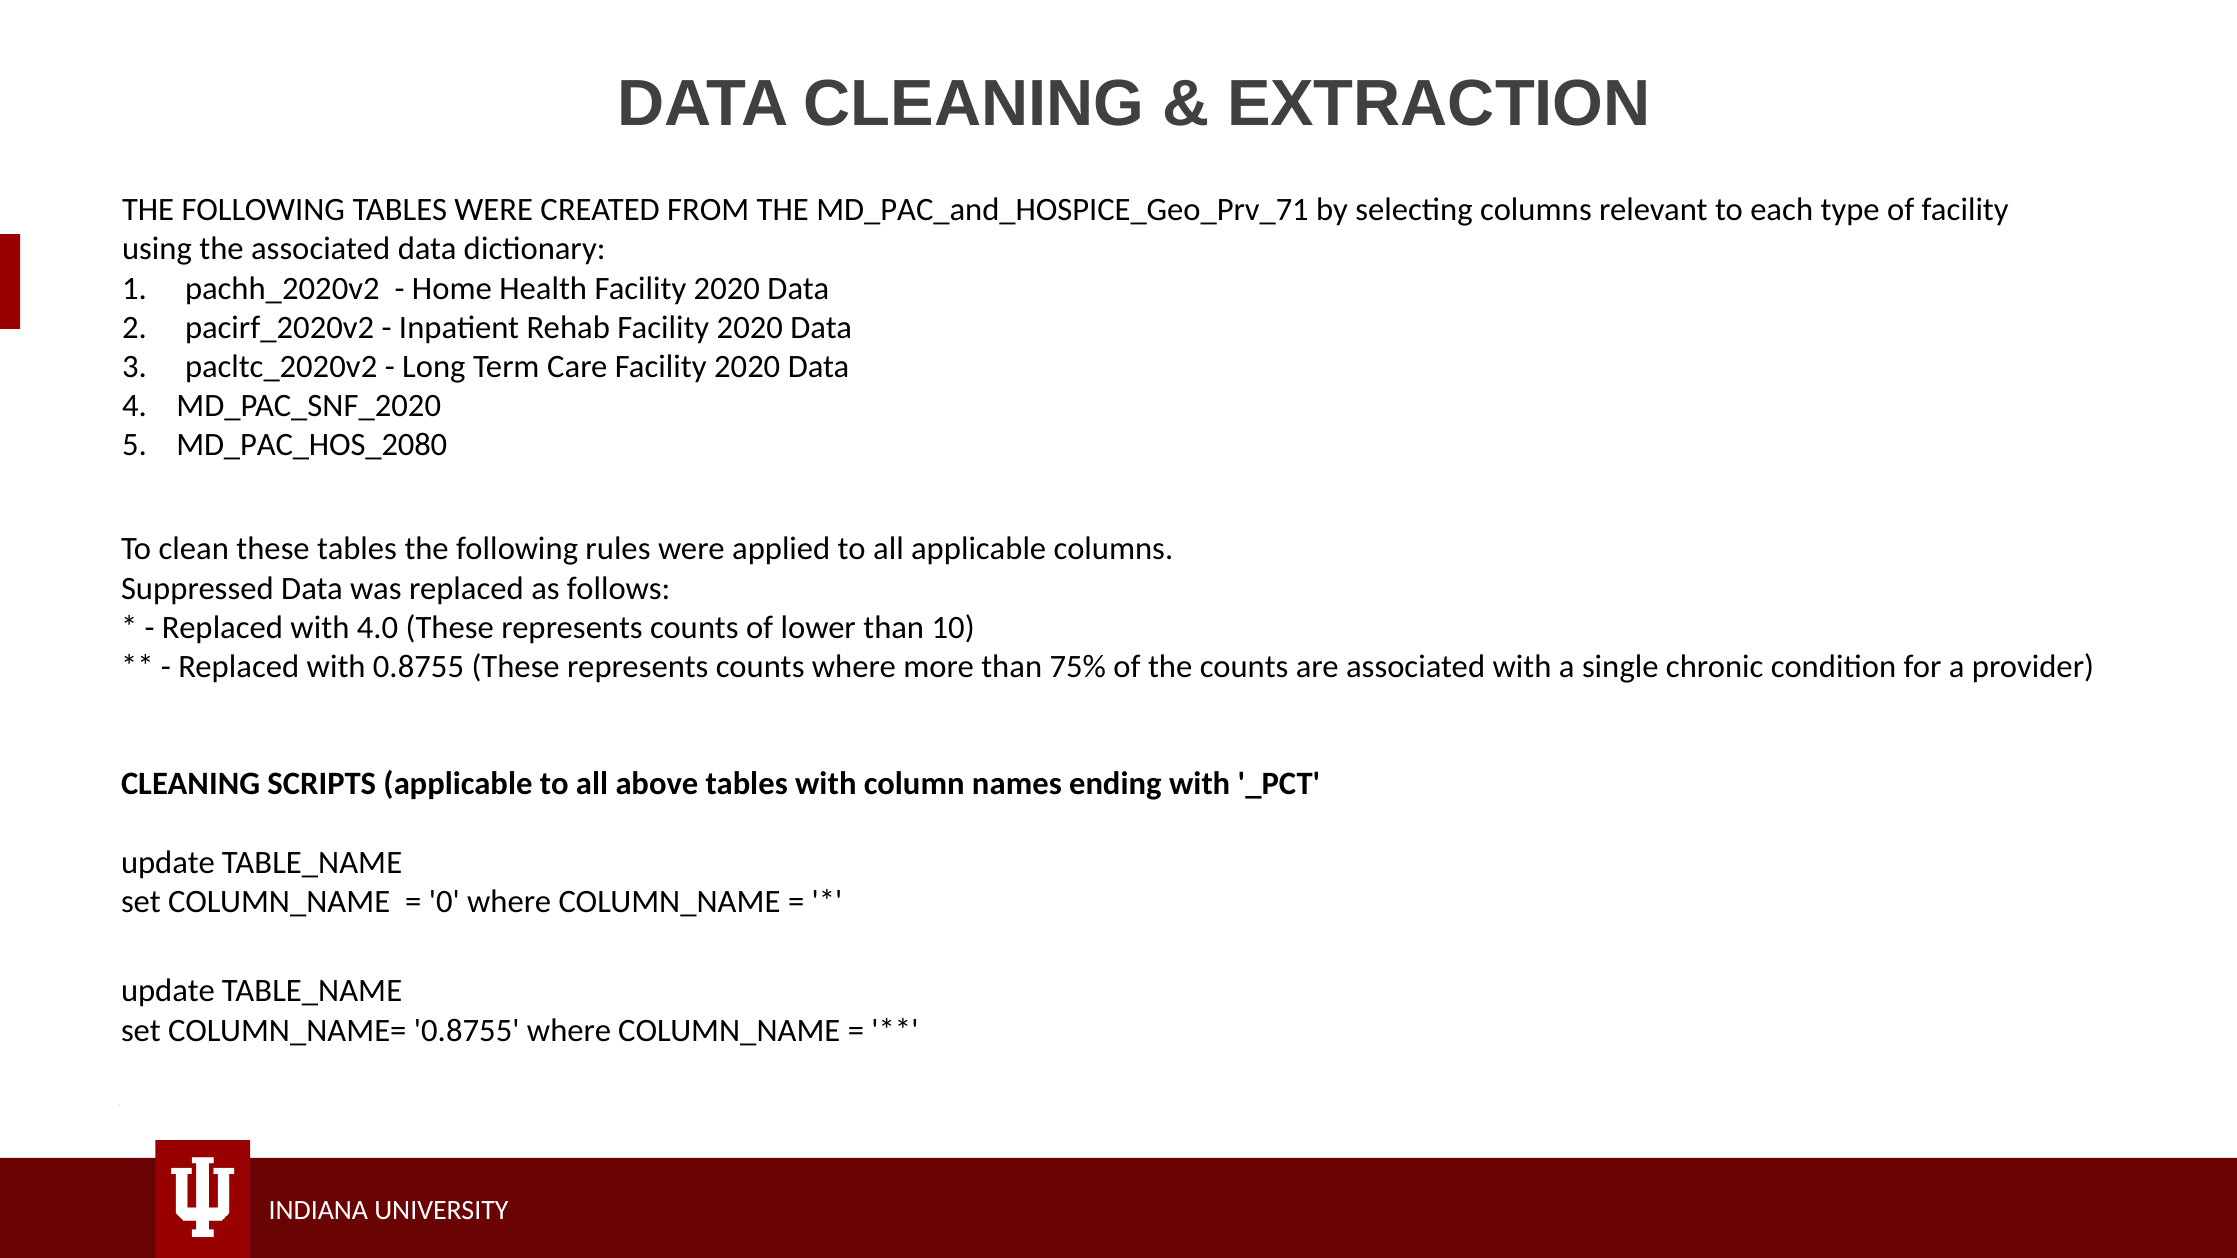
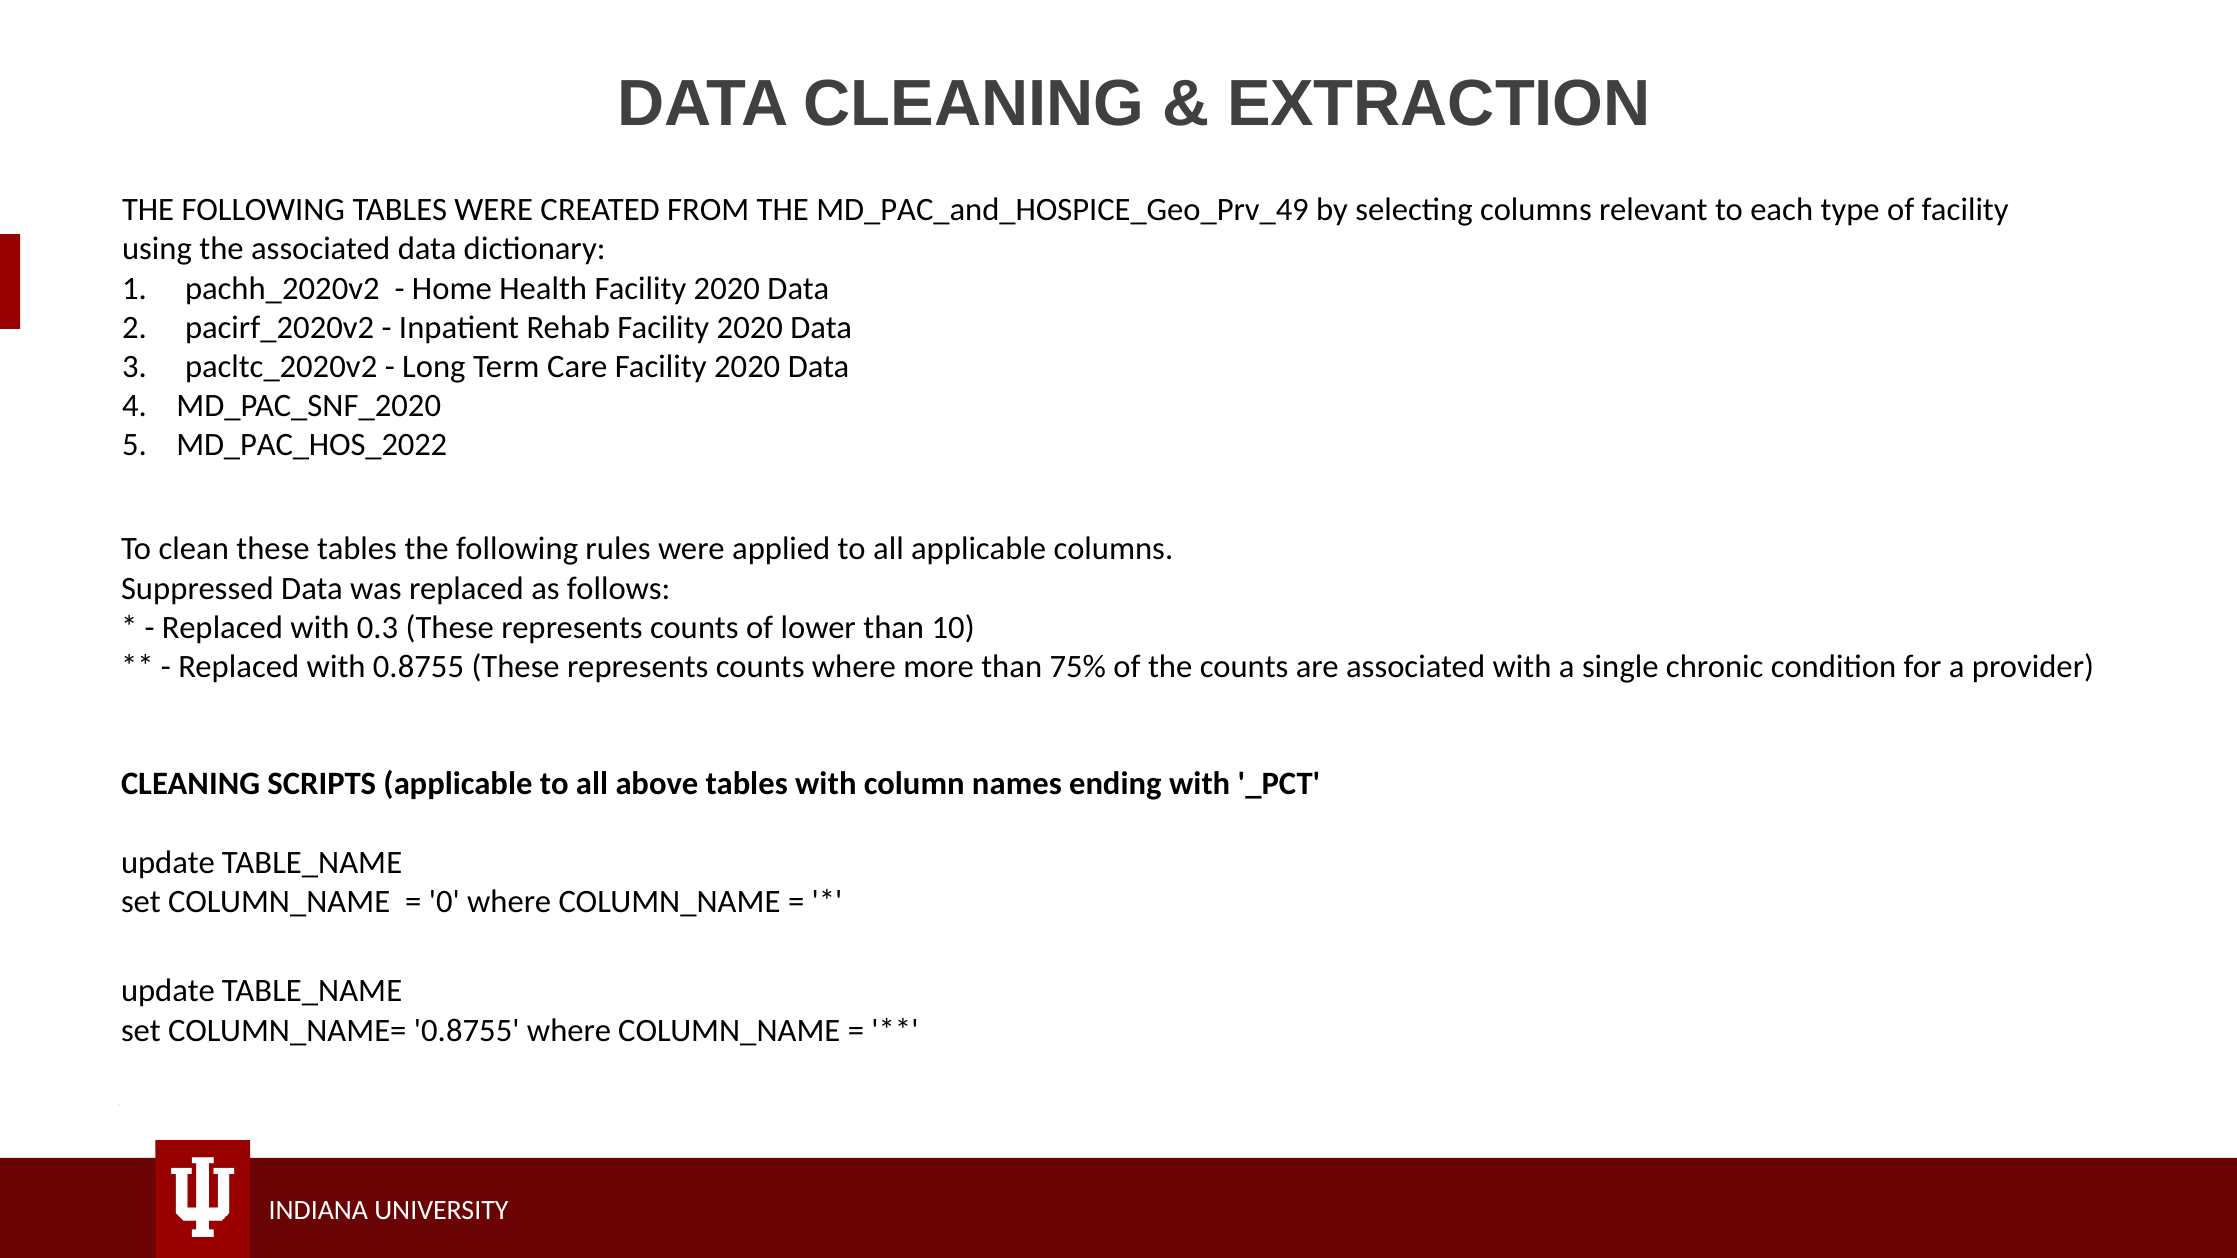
MD_PAC_and_HOSPICE_Geo_Prv_71: MD_PAC_and_HOSPICE_Geo_Prv_71 -> MD_PAC_and_HOSPICE_Geo_Prv_49 (1063, 210)
MD_PAC_HOS_2080: MD_PAC_HOS_2080 -> MD_PAC_HOS_2022 (312, 445)
4.0: 4.0 -> 0.3 (378, 628)
